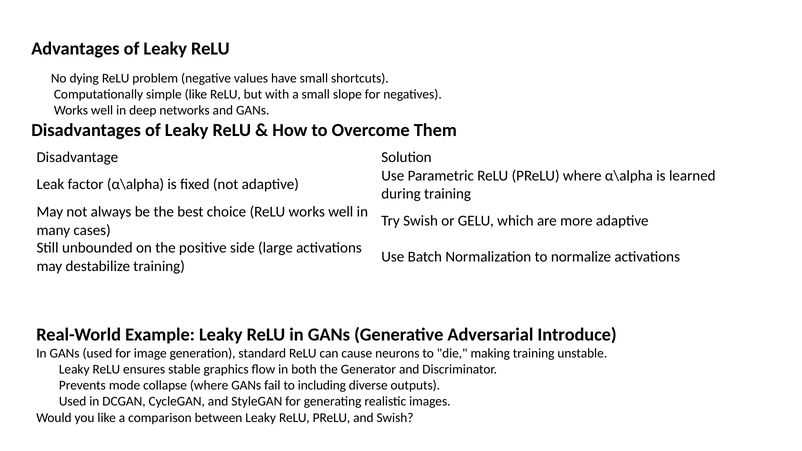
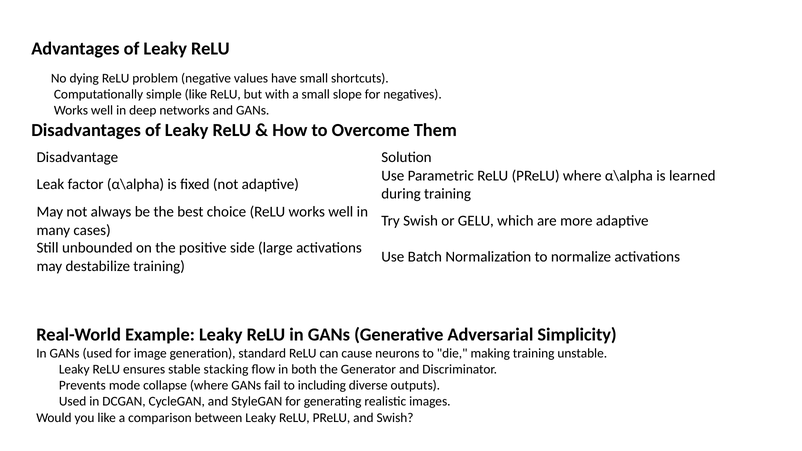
Introduce: Introduce -> Simplicity (577, 335)
graphics: graphics -> stacking (226, 370)
